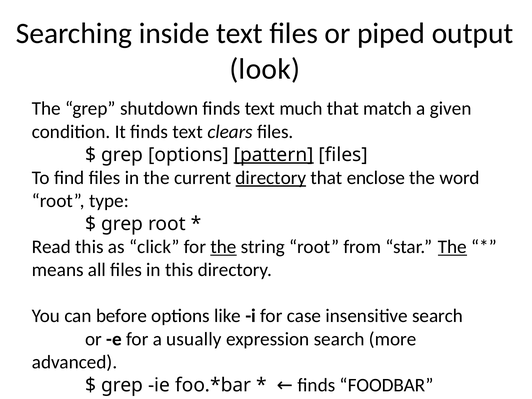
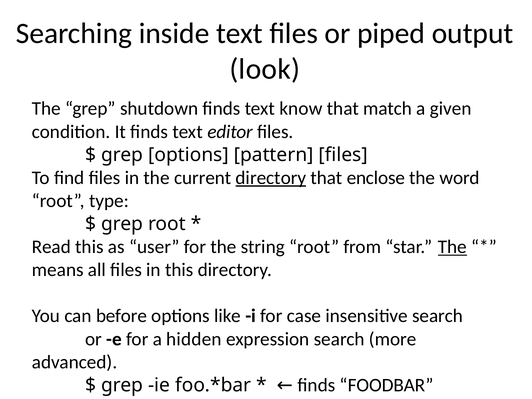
much: much -> know (301, 109)
clears: clears -> editor (230, 132)
pattern underline: present -> none (274, 155)
click: click -> user (154, 247)
the underline: present -> none (223, 247)
usually: usually -> hidden (194, 339)
